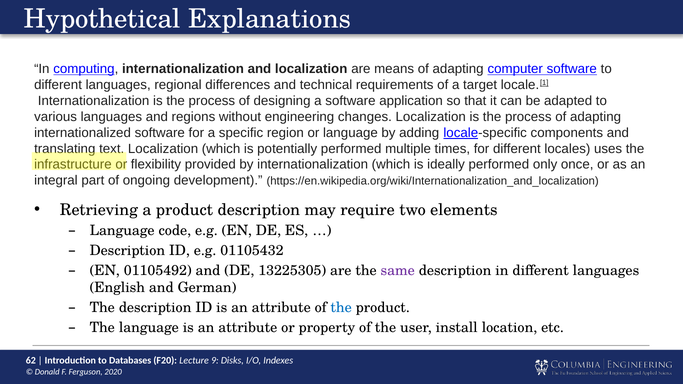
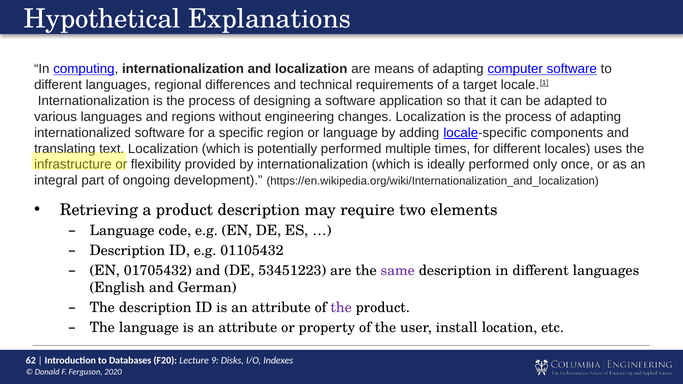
01105492: 01105492 -> 01705432 (158, 271)
13225305: 13225305 -> 53451223 (292, 271)
the colour: blue -> purple (341, 308)
